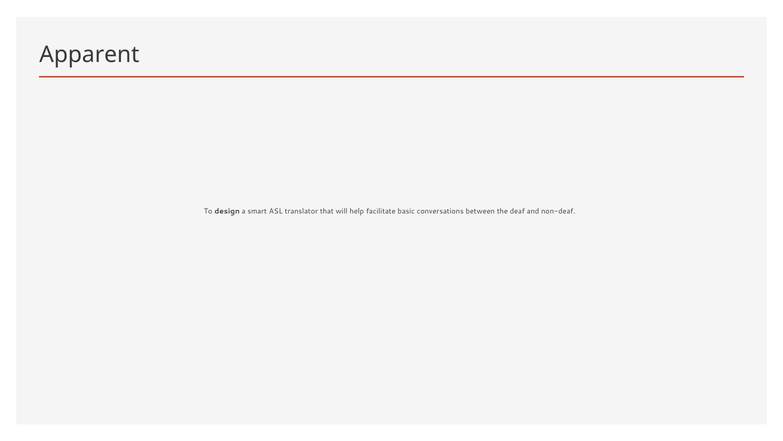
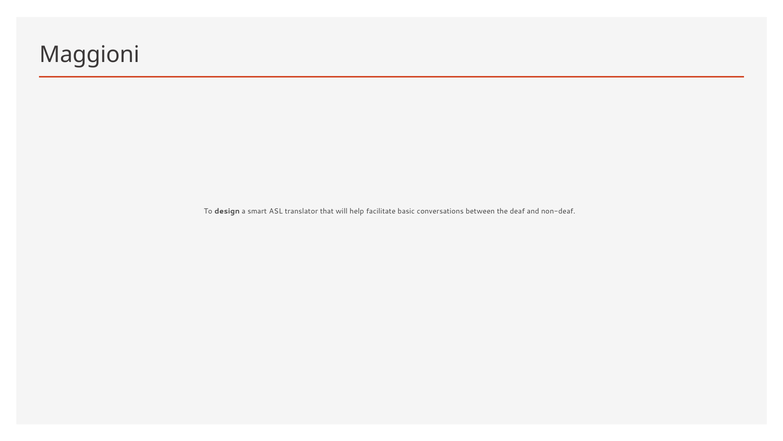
Apparent: Apparent -> Maggioni (89, 55)
